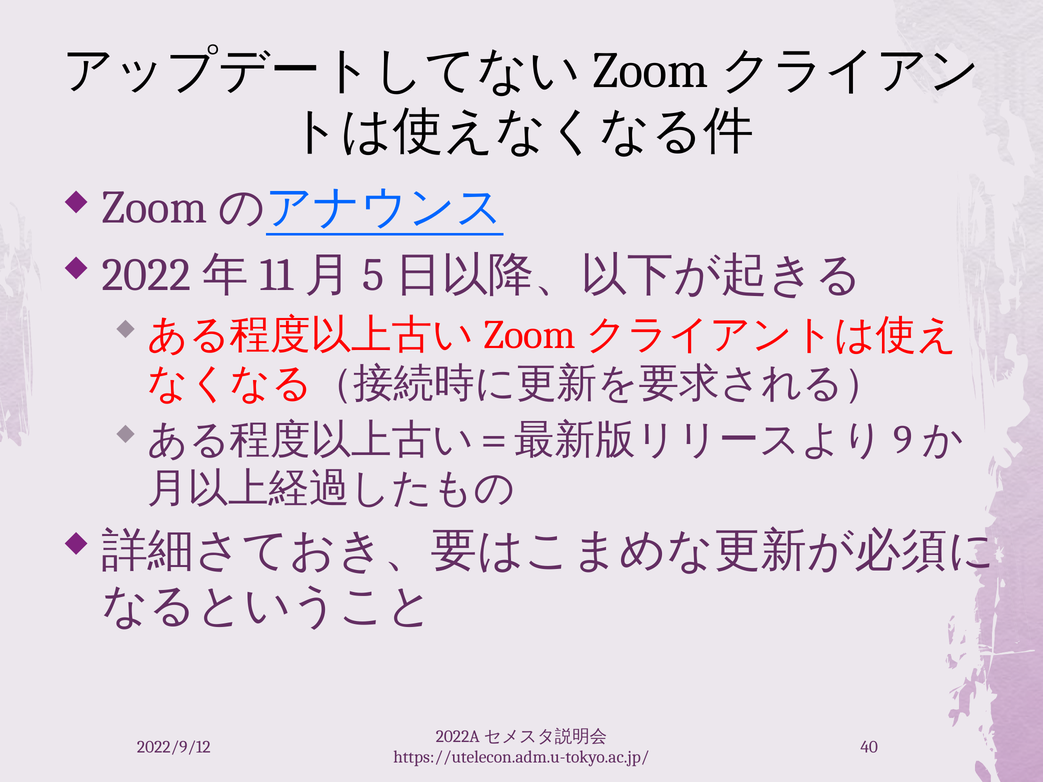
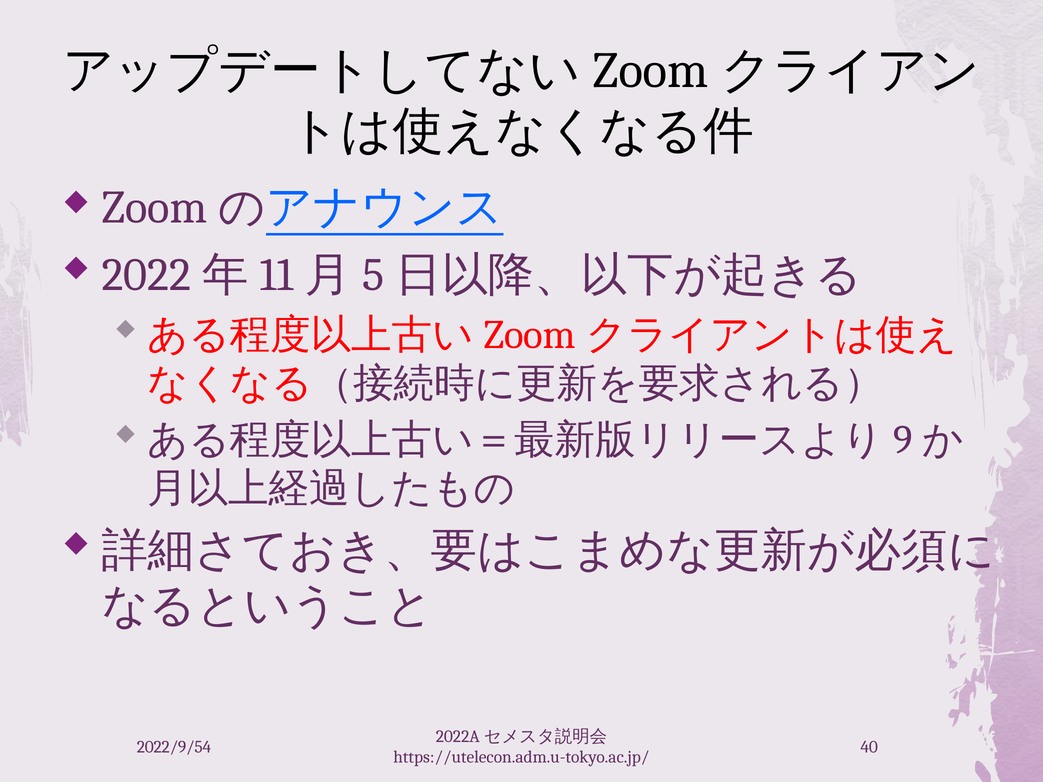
2022/9/12: 2022/9/12 -> 2022/9/54 (174, 747)
